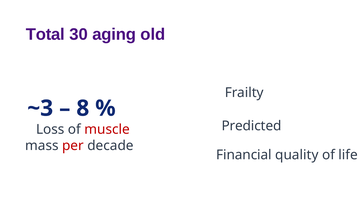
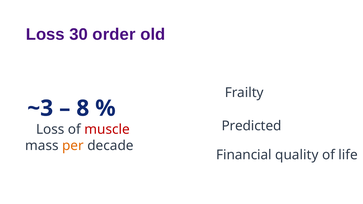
Total: Total -> Loss (45, 34)
aging: aging -> order (114, 34)
per colour: red -> orange (73, 146)
